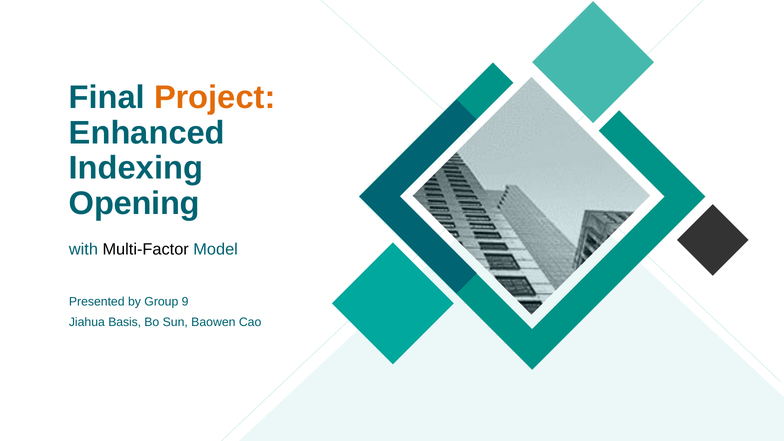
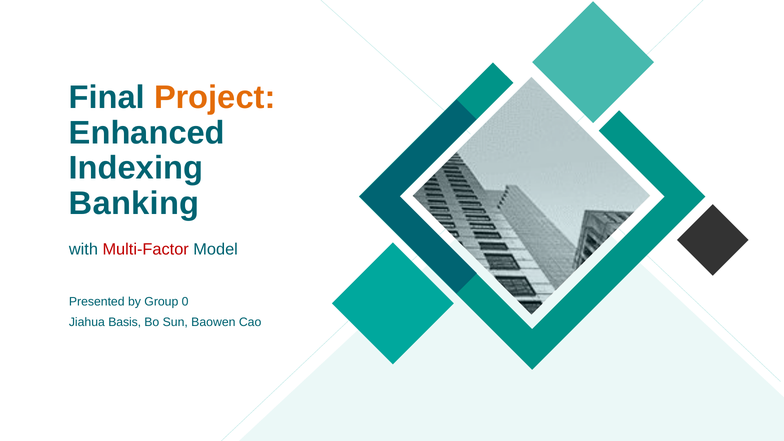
Opening: Opening -> Banking (134, 203)
Multi-Factor colour: black -> red (146, 250)
9: 9 -> 0 (185, 302)
